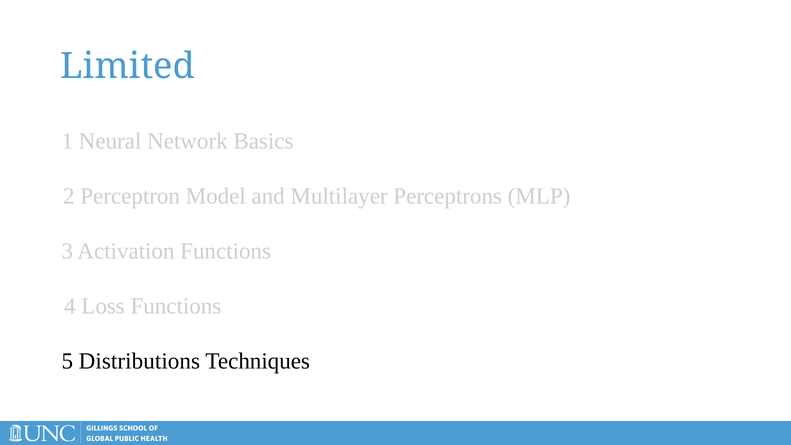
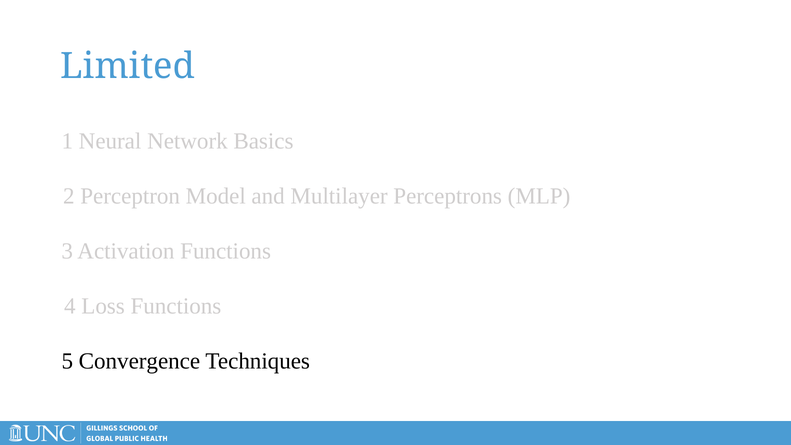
Distributions: Distributions -> Convergence (139, 361)
